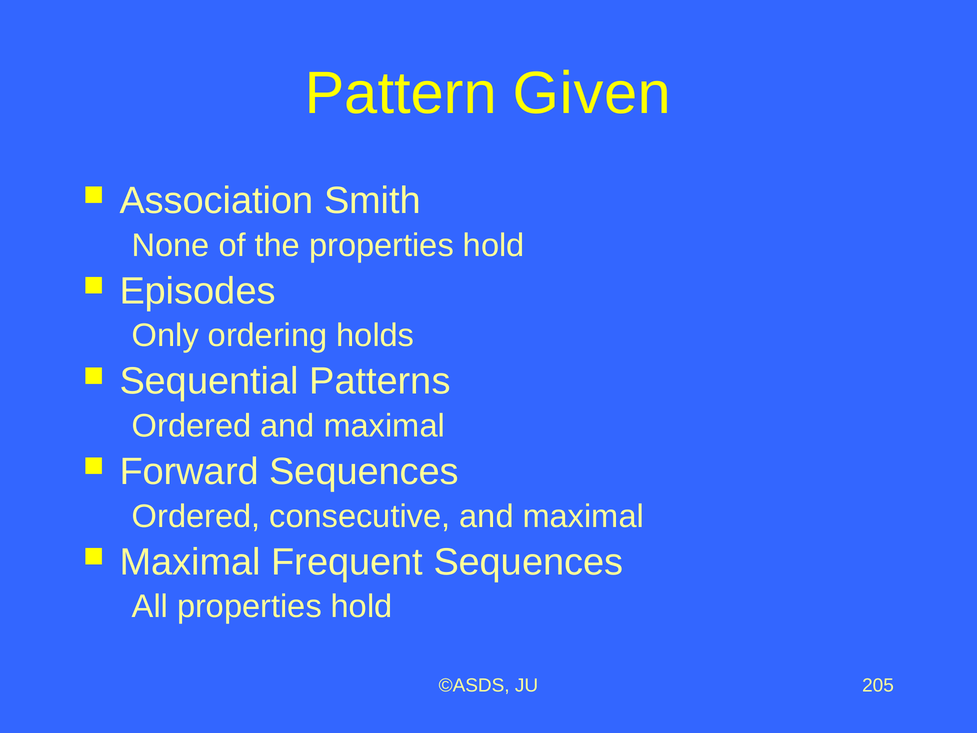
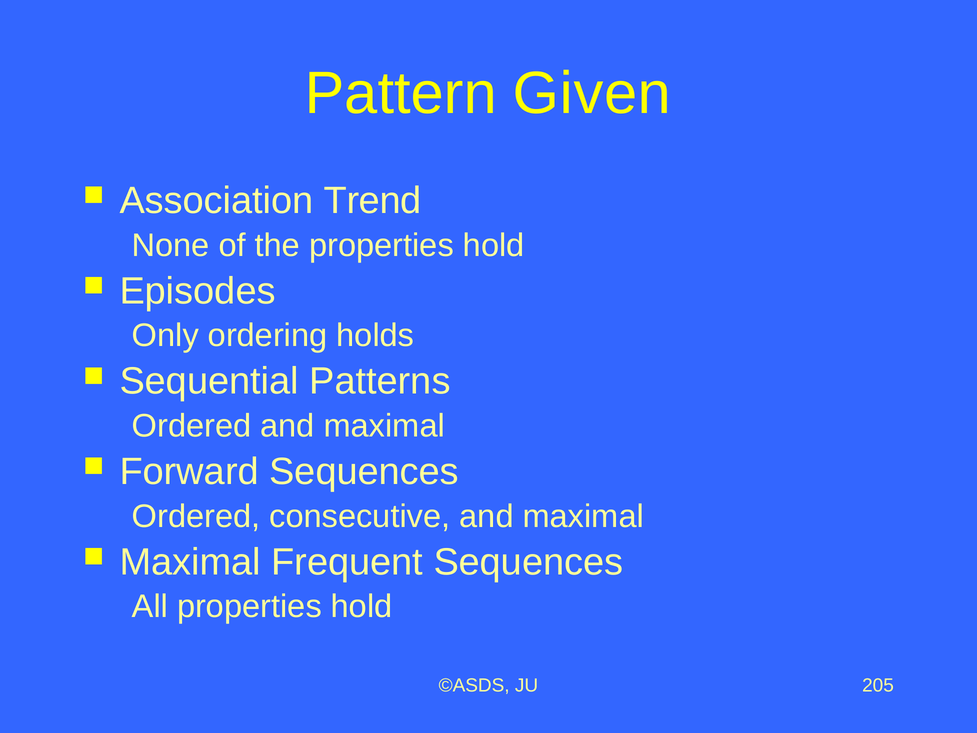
Smith: Smith -> Trend (373, 201)
